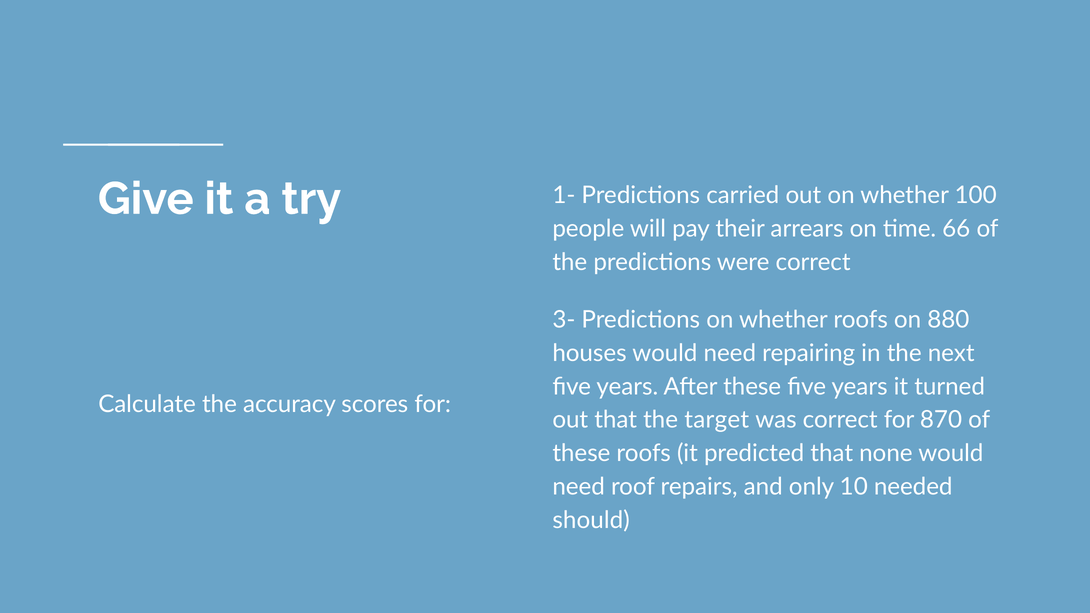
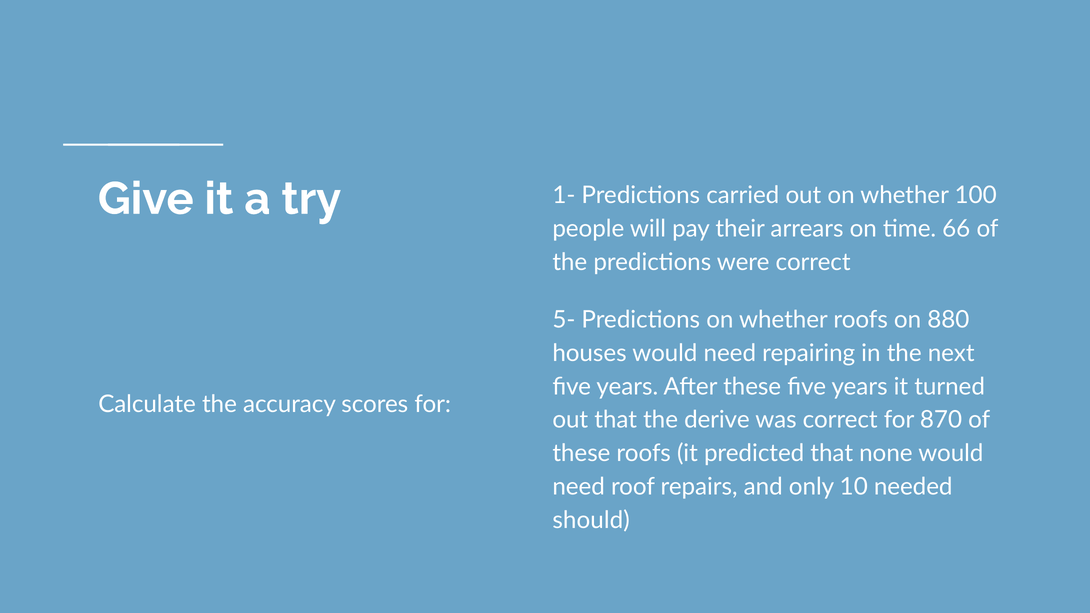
3-: 3- -> 5- (564, 320)
target: target -> derive (717, 420)
